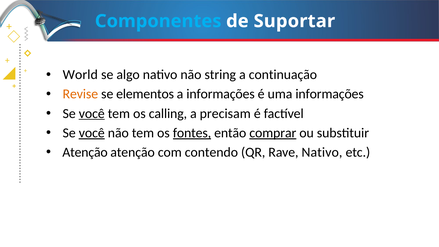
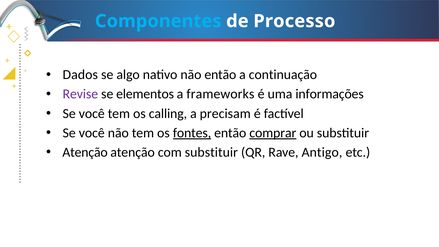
Suportar: Suportar -> Processo (294, 21)
World: World -> Dados (80, 75)
não string: string -> então (220, 75)
Revise colour: orange -> purple (80, 94)
a informações: informações -> frameworks (220, 94)
você underline: present -> none (92, 113)
você underline: present -> none (92, 133)
com contendo: contendo -> substituir (211, 152)
Rave Nativo: Nativo -> Antigo (322, 152)
